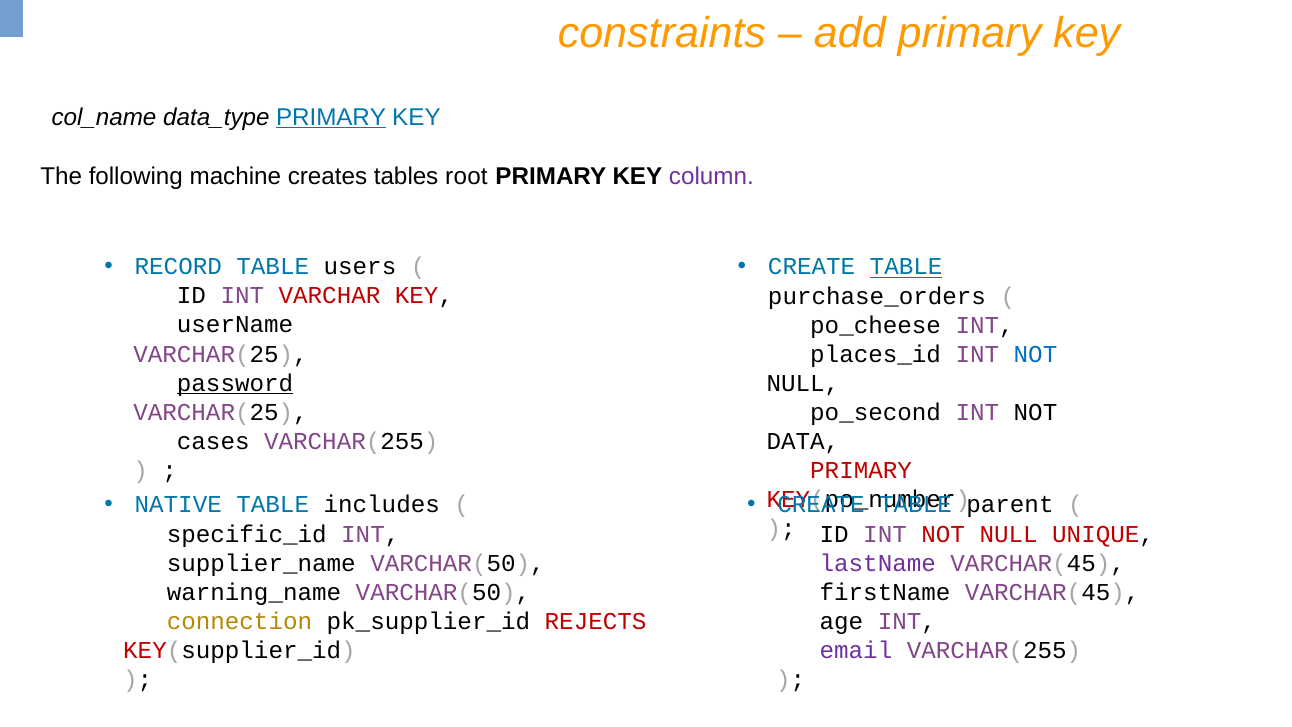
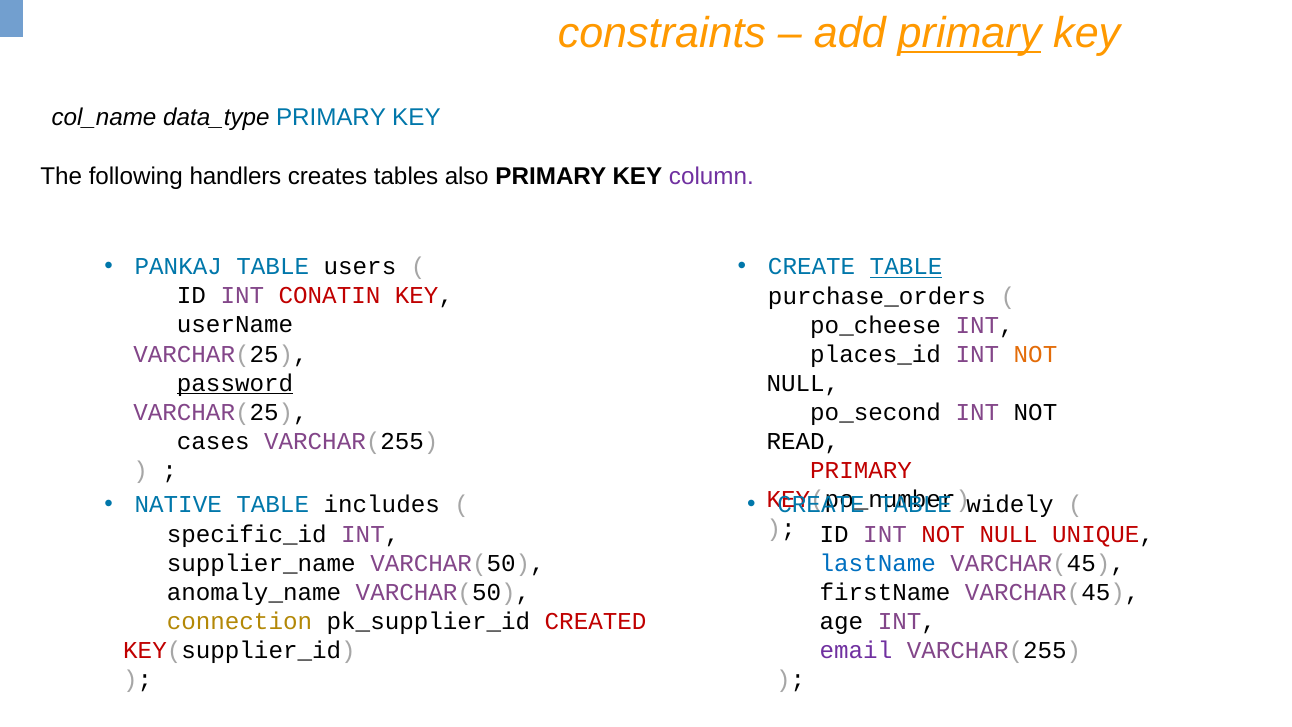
primary underline: none -> present (970, 34)
PRIMARY underline: present -> none (331, 117)
machine: machine -> handlers (235, 177)
root: root -> also (467, 177)
RECORD: RECORD -> PANKAJ (178, 267)
VARCHAR: VARCHAR -> CONATIN (330, 296)
NOT colour: blue -> orange (1036, 354)
DATA: DATA -> READ (803, 441)
parent: parent -> widely (1010, 505)
lastName colour: purple -> blue (878, 563)
warning_name: warning_name -> anomaly_name (254, 592)
REJECTS: REJECTS -> CREATED (596, 621)
